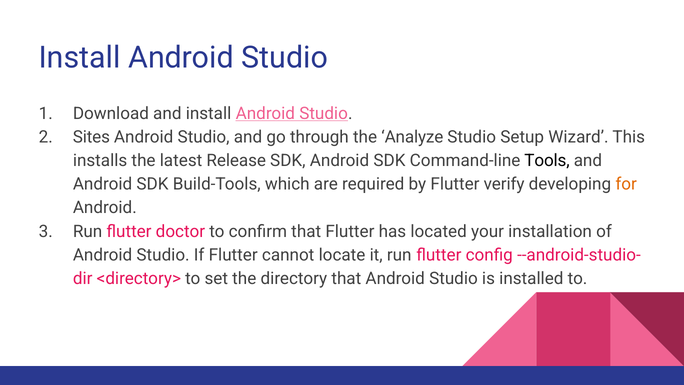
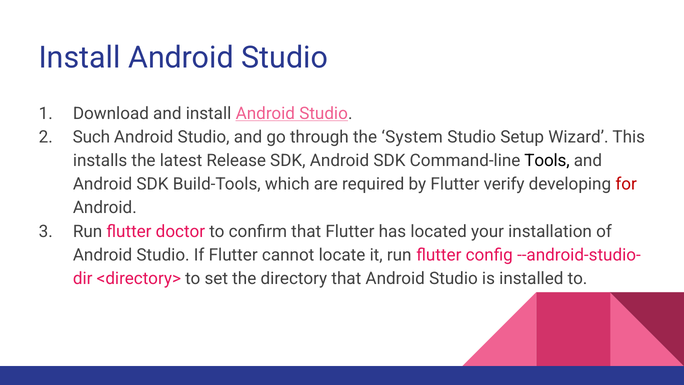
Sites: Sites -> Such (91, 137)
Analyze: Analyze -> System (412, 137)
for colour: orange -> red (626, 184)
